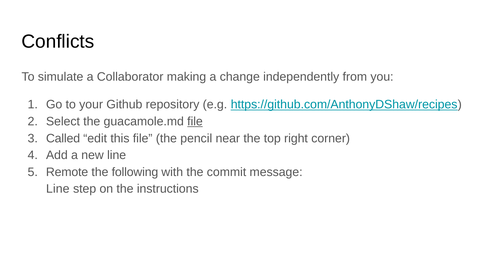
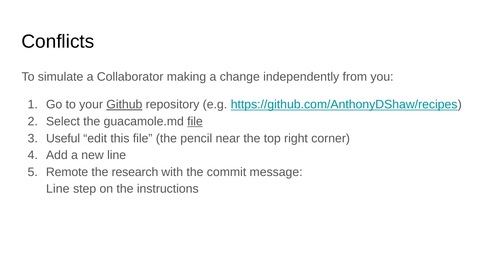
Github underline: none -> present (124, 105)
Called: Called -> Useful (63, 138)
following: following -> research (135, 172)
